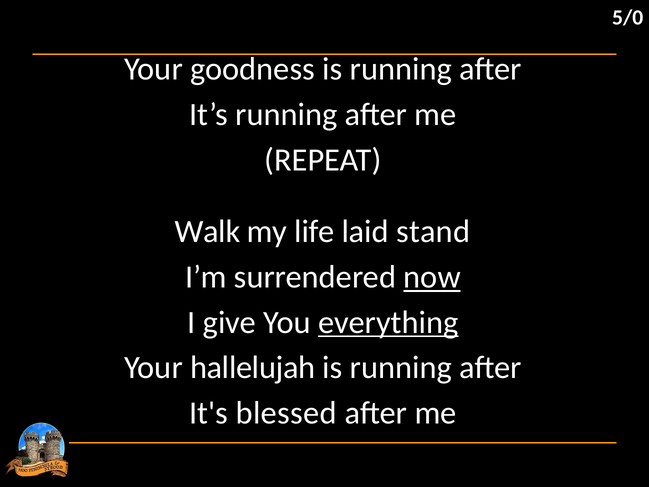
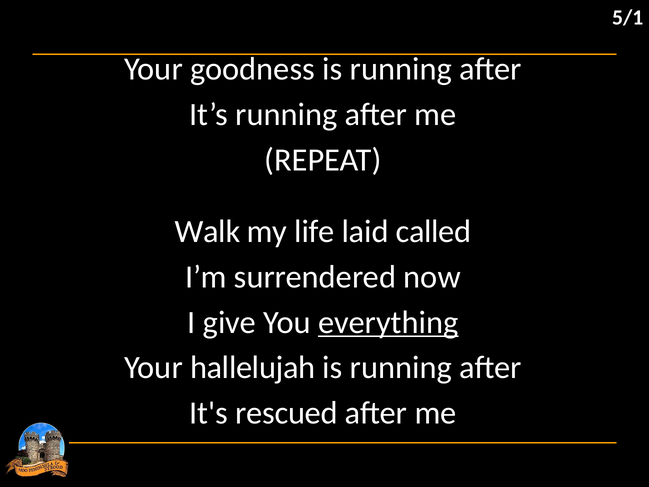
5/0: 5/0 -> 5/1 (628, 18)
stand: stand -> called (434, 231)
now underline: present -> none (432, 277)
blessed: blessed -> rescued (287, 413)
